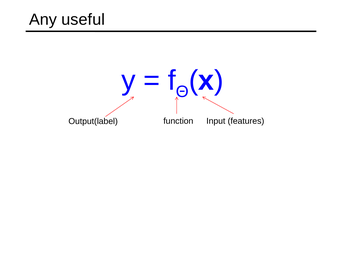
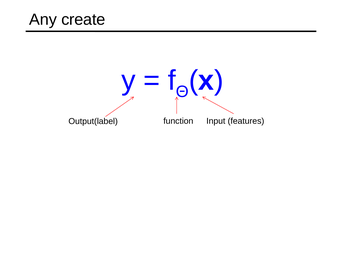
useful: useful -> create (83, 20)
